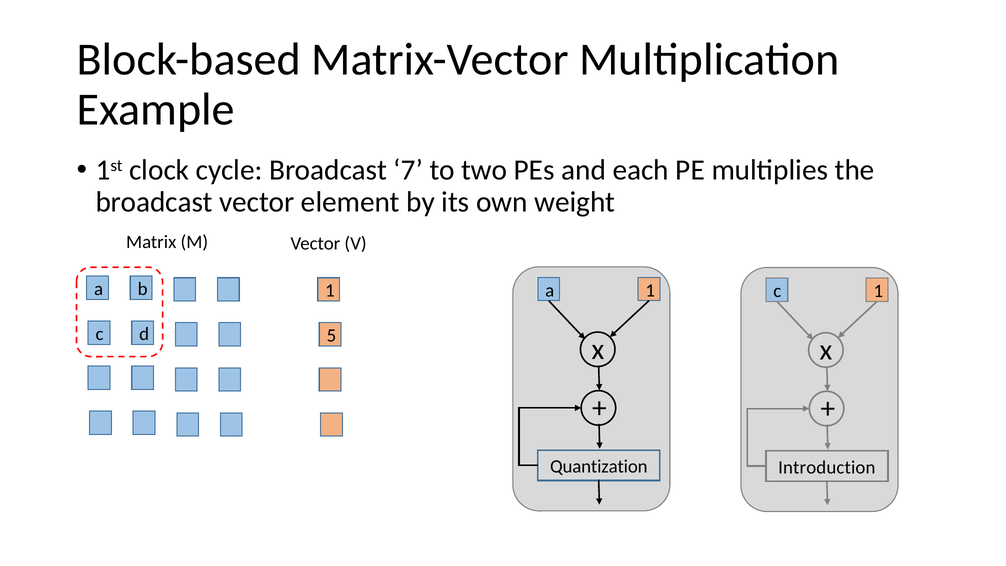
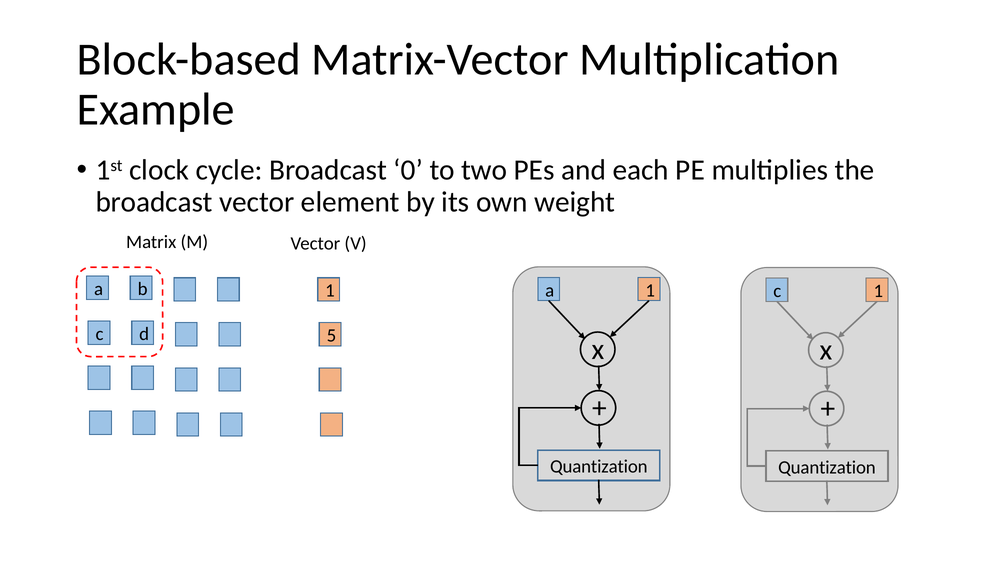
7: 7 -> 0 (408, 170)
Introduction: Introduction -> Quantization (827, 467)
